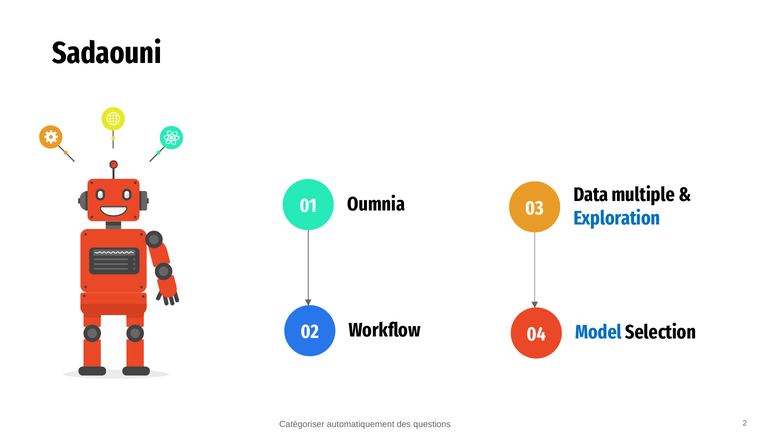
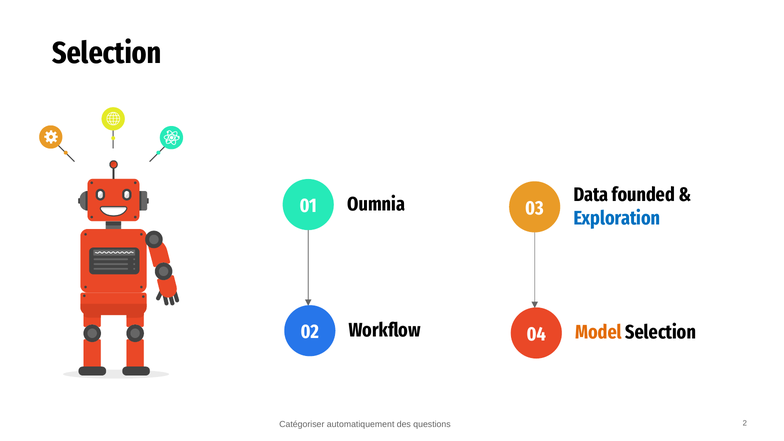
Sadaouni: Sadaouni -> Selection (107, 53)
multiple: multiple -> founded (643, 195)
Model colour: blue -> orange (598, 333)
